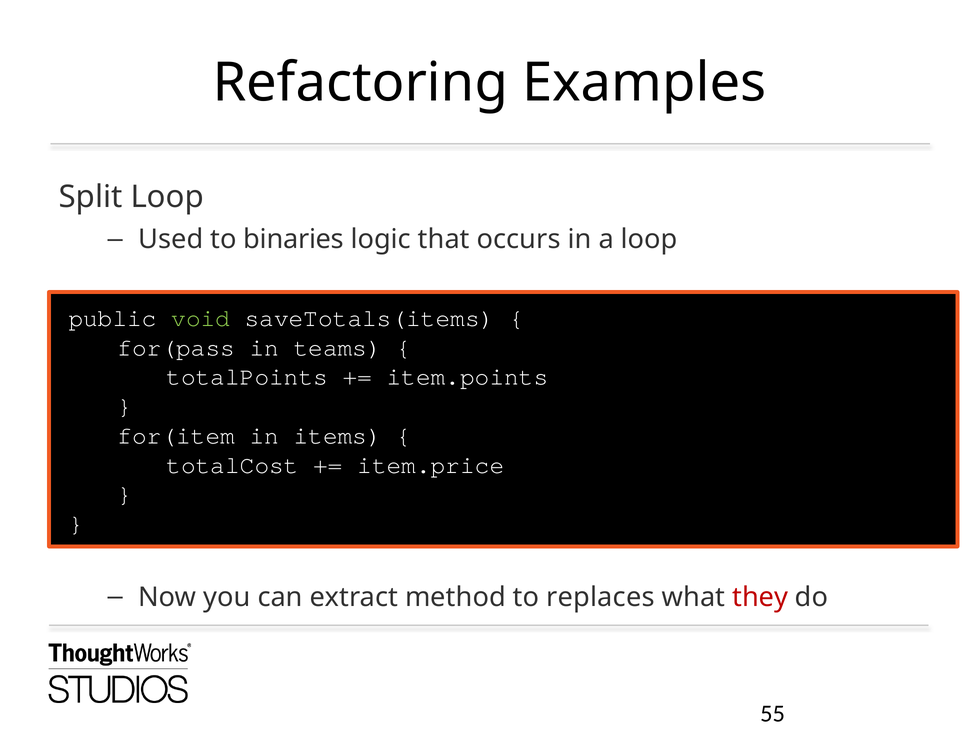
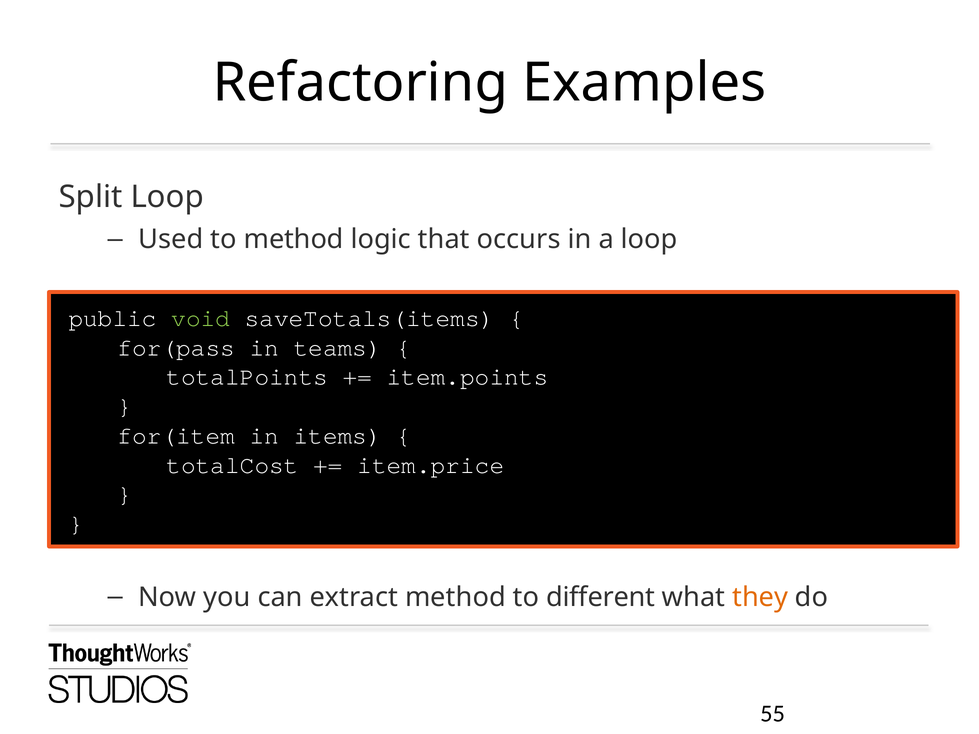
to binaries: binaries -> method (294, 240)
replaces: replaces -> different (601, 597)
they colour: red -> orange (760, 597)
